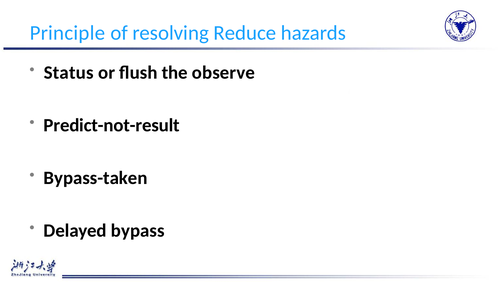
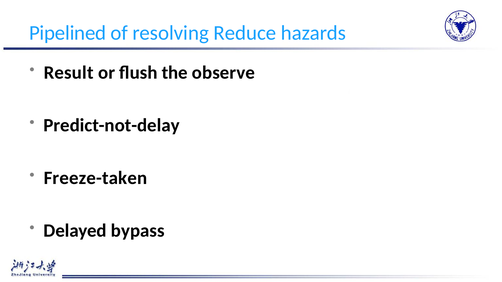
Principle: Principle -> Pipelined (68, 33)
Status: Status -> Result (69, 73)
Predict-not-result: Predict-not-result -> Predict-not-delay (112, 125)
Bypass-taken: Bypass-taken -> Freeze-taken (95, 178)
